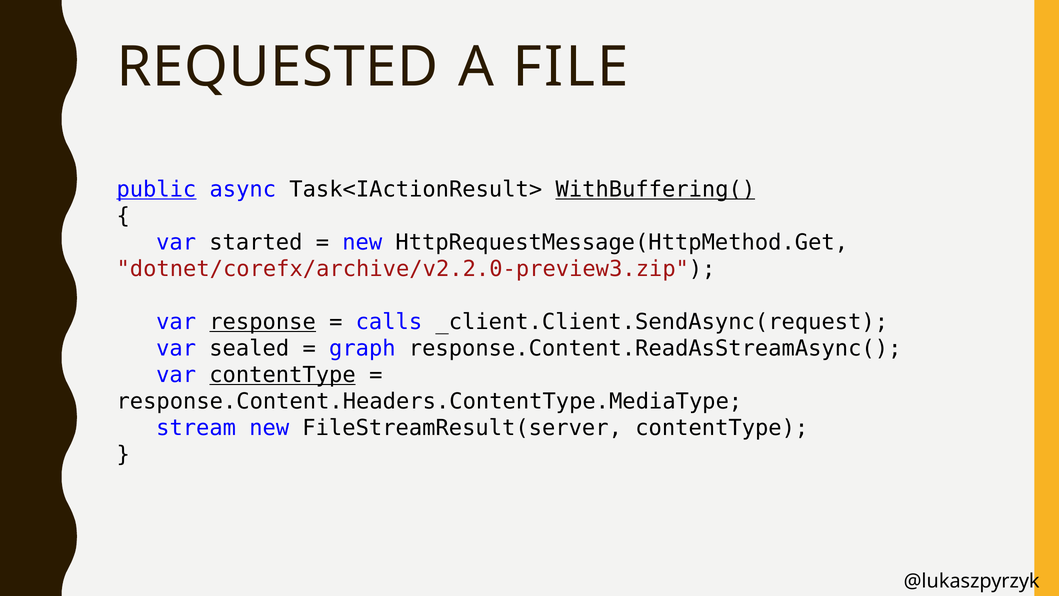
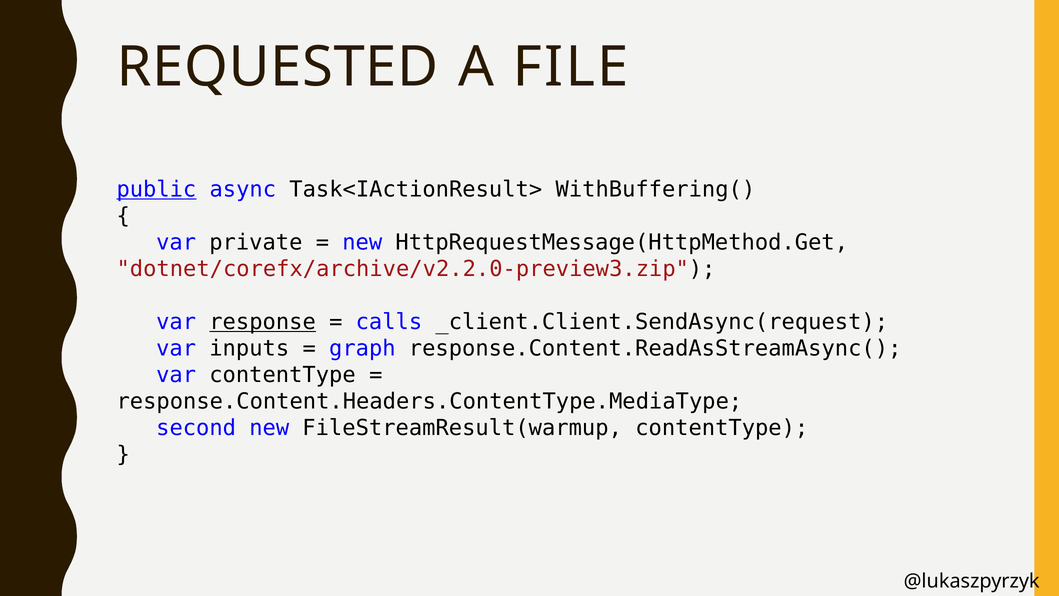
WithBuffering( underline: present -> none (655, 189)
started: started -> private (256, 242)
sealed: sealed -> inputs (249, 348)
contentType underline: present -> none (283, 375)
stream: stream -> second (196, 428)
FileStreamResult(server: FileStreamResult(server -> FileStreamResult(warmup (462, 428)
